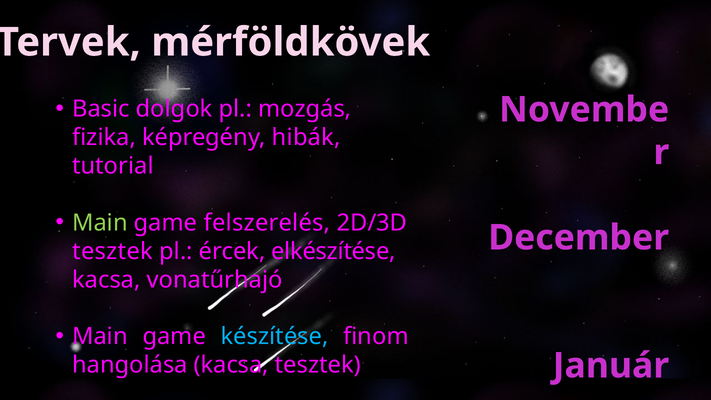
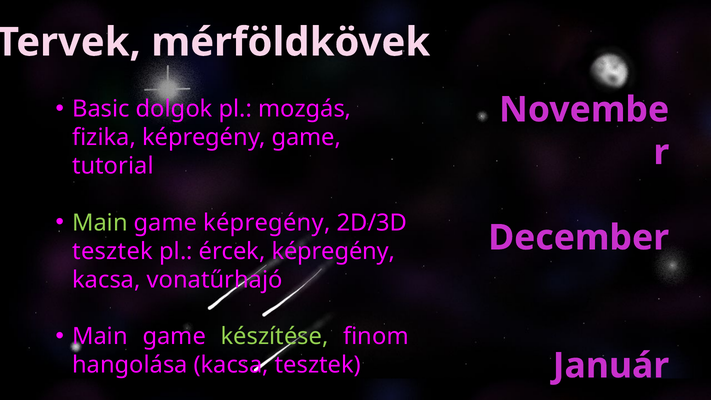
képregény hibák: hibák -> game (306, 137)
game felszerelés: felszerelés -> képregény (267, 223)
ércek elkészítése: elkészítése -> képregény (333, 251)
készítése colour: light blue -> light green (275, 337)
